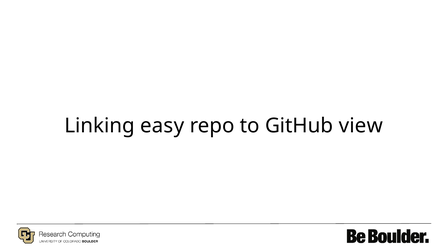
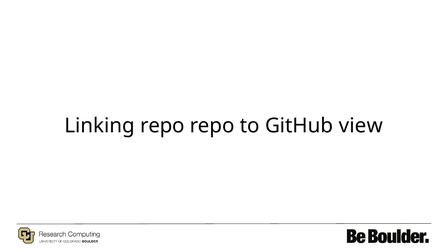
Linking easy: easy -> repo (162, 126)
